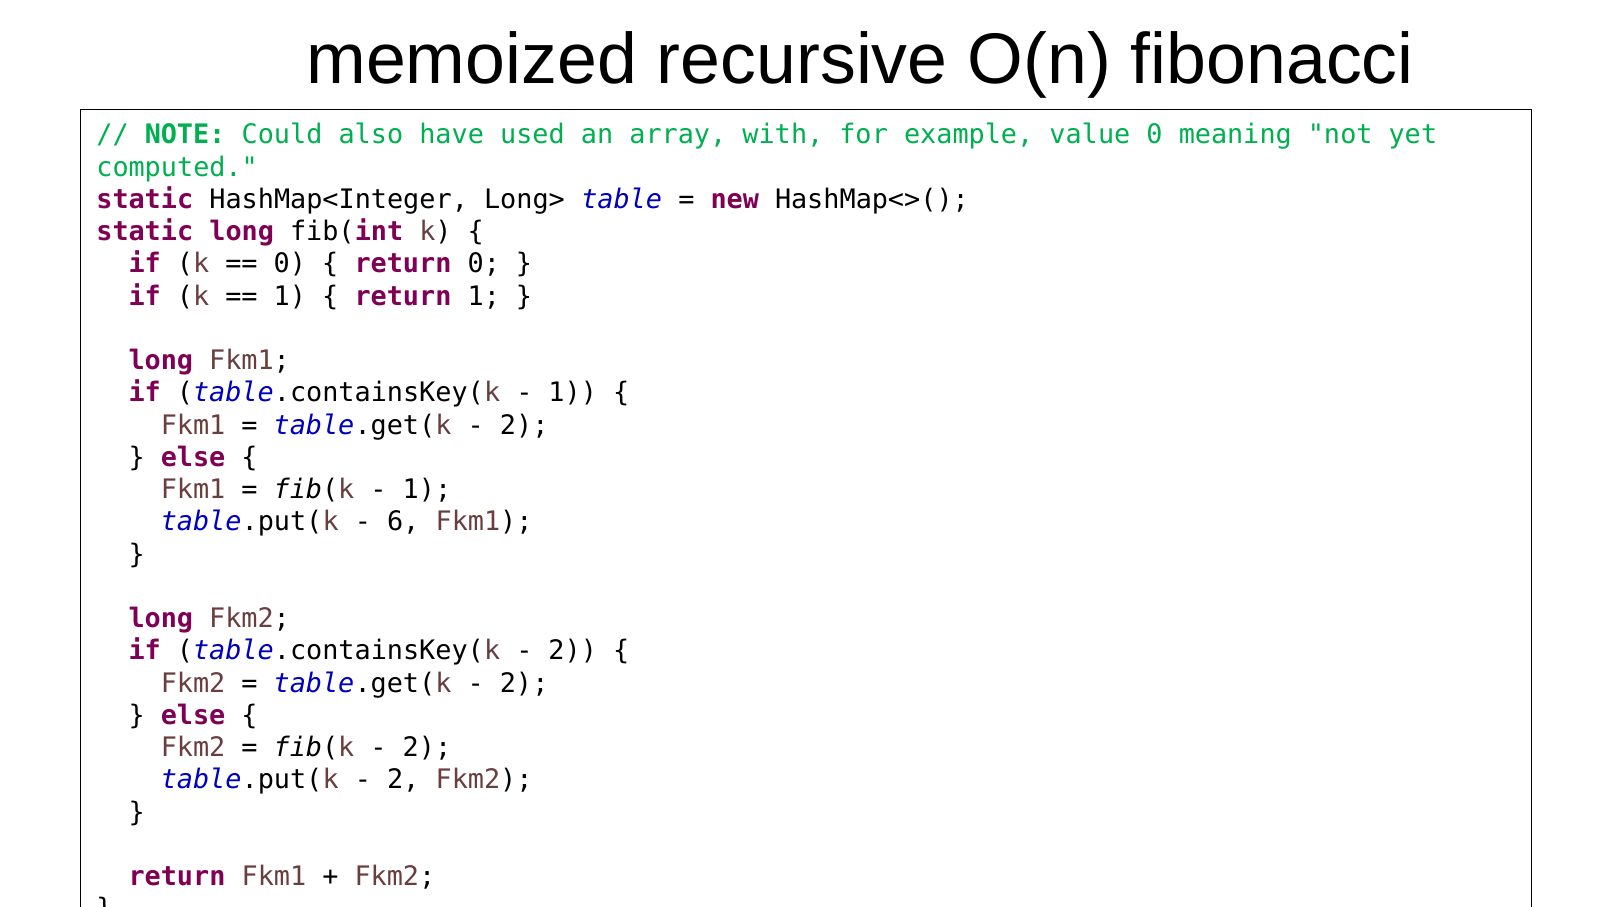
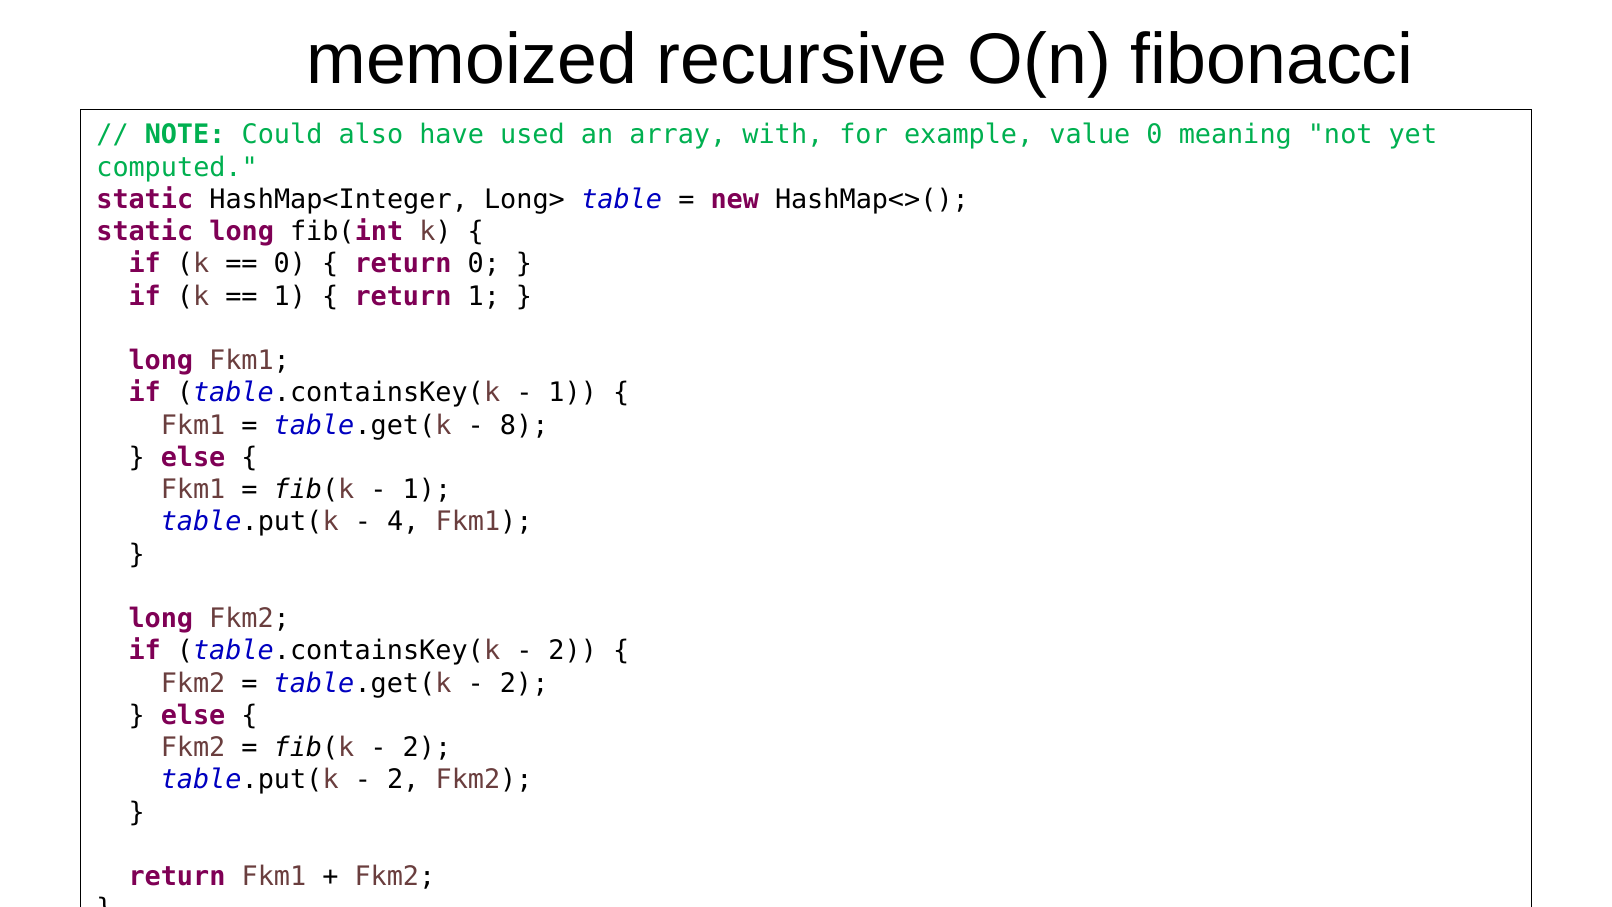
2: 2 -> 8 (524, 425)
6: 6 -> 4 (403, 522)
